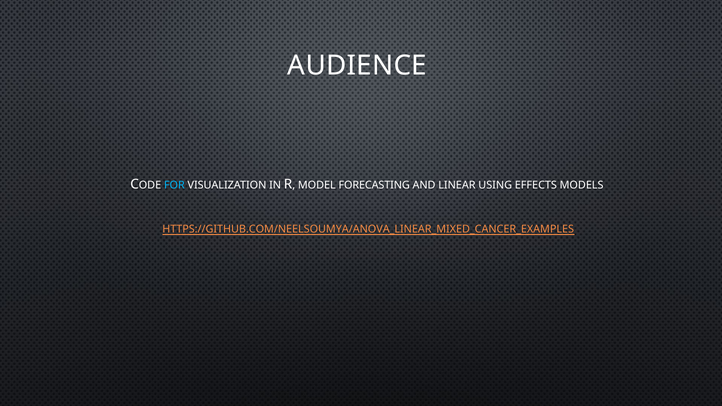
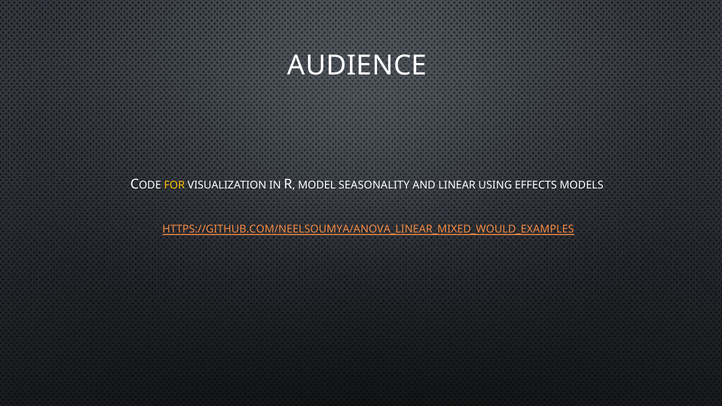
FOR colour: light blue -> yellow (174, 185)
FORECASTING: FORECASTING -> SEASONALITY (374, 185)
HTTPS://GITHUB.COM/NEELSOUMYA/ANOVA_LINEAR_MIXED_CANCER_EXAMPLES: HTTPS://GITHUB.COM/NEELSOUMYA/ANOVA_LINEAR_MIXED_CANCER_EXAMPLES -> HTTPS://GITHUB.COM/NEELSOUMYA/ANOVA_LINEAR_MIXED_WOULD_EXAMPLES (368, 229)
